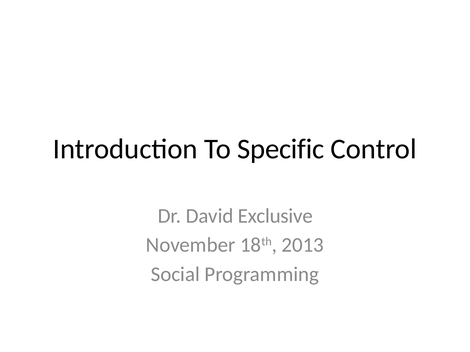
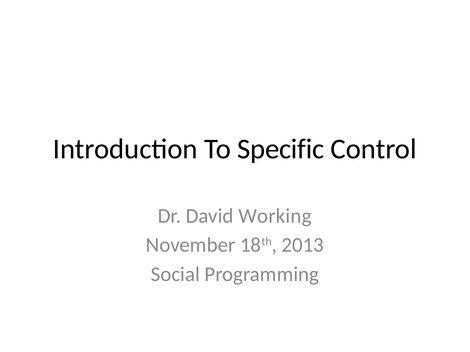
Exclusive: Exclusive -> Working (275, 216)
